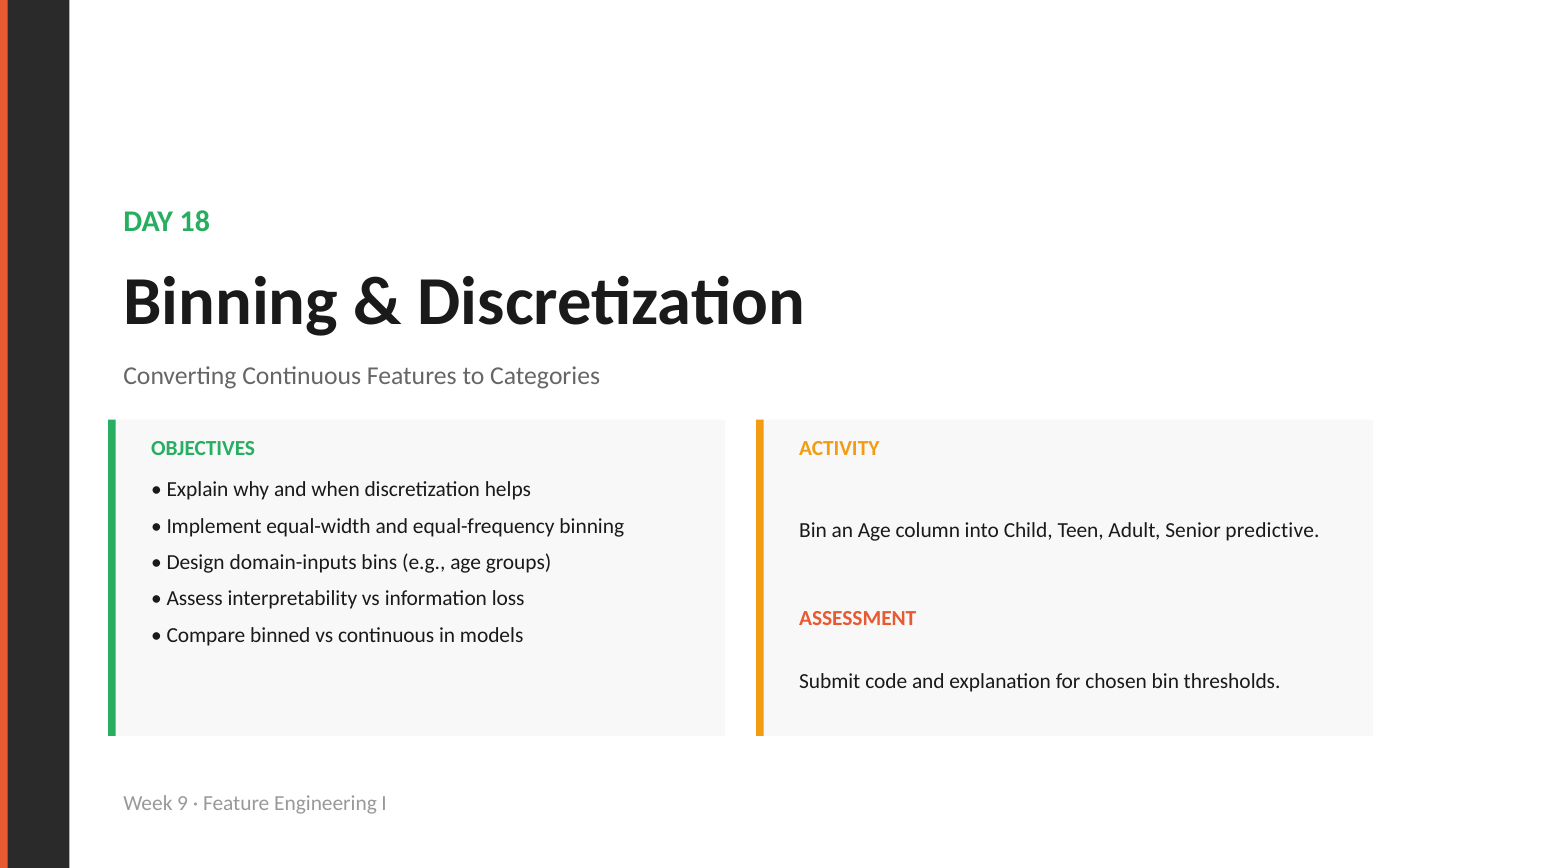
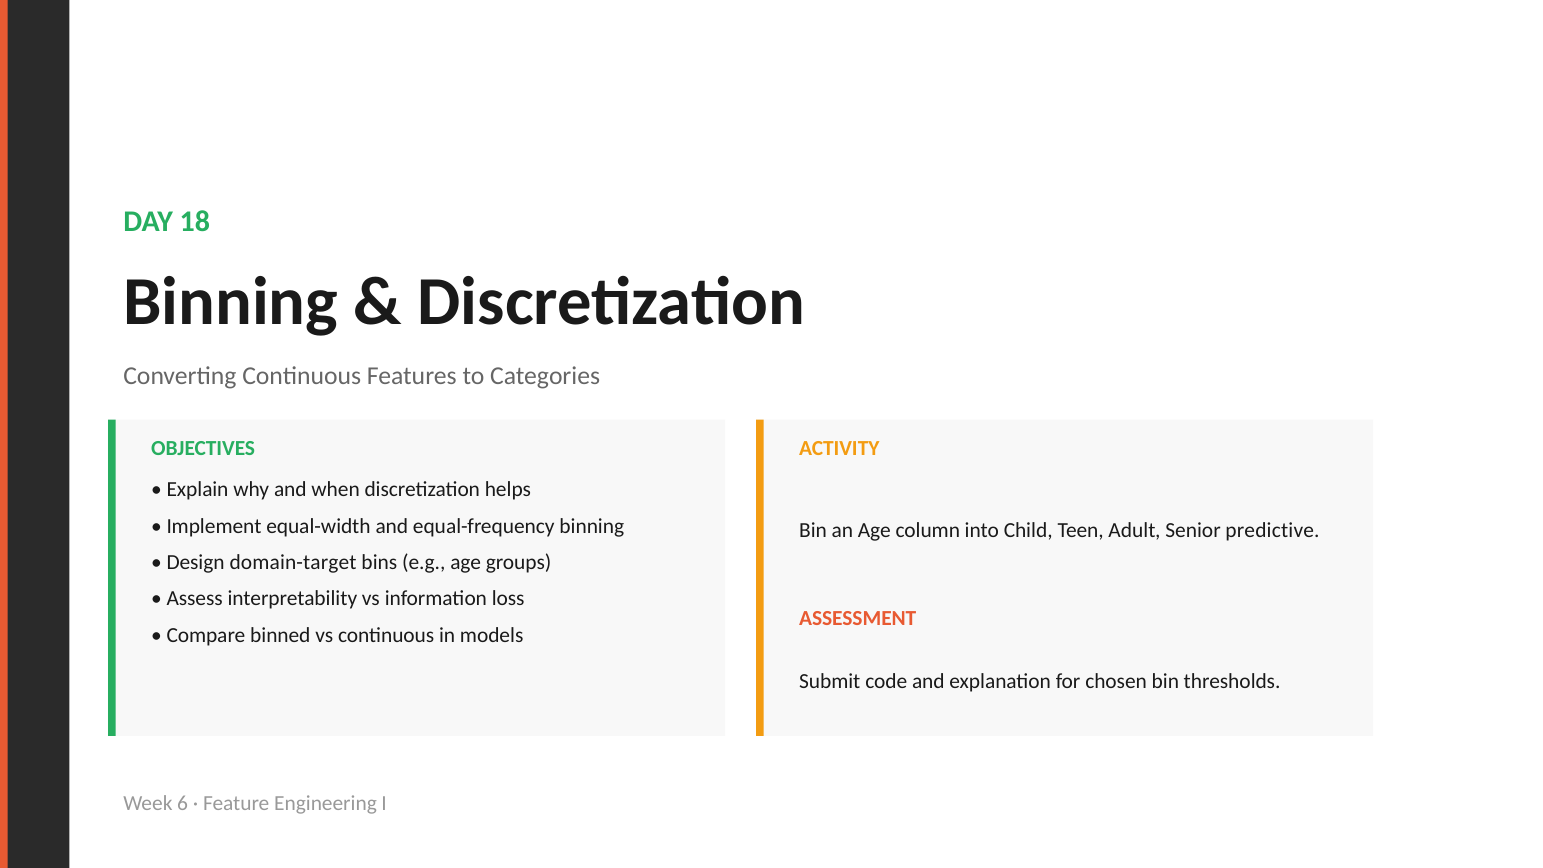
domain-inputs: domain-inputs -> domain-target (293, 562)
9: 9 -> 6 (183, 804)
